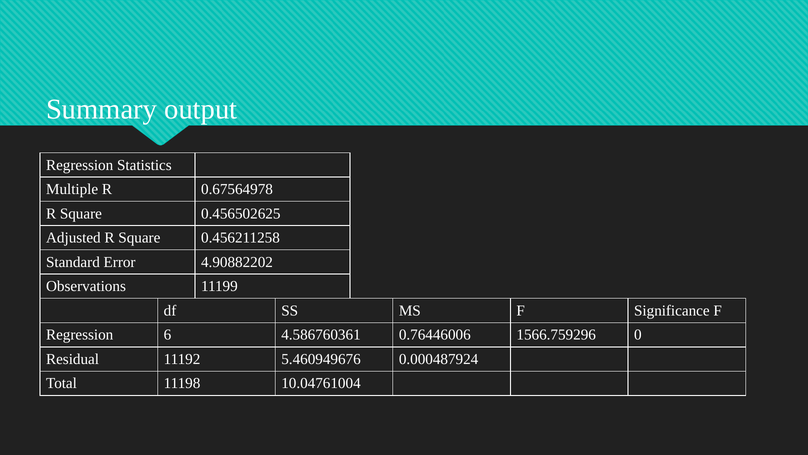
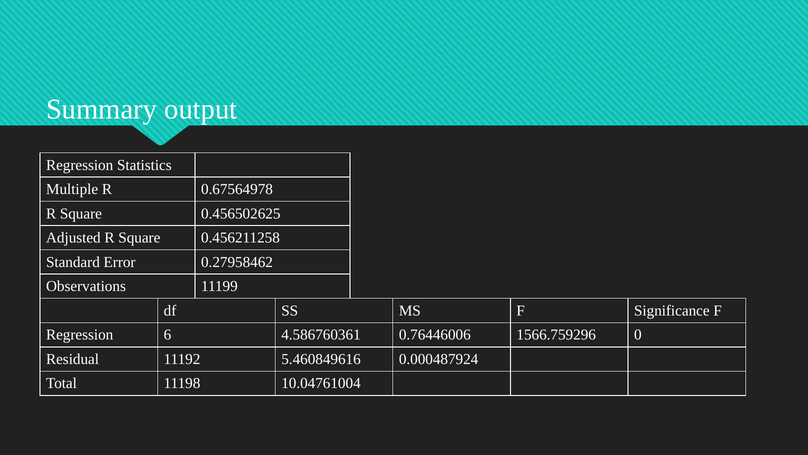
4.90882202: 4.90882202 -> 0.27958462 (237, 262)
5.460949676: 5.460949676 -> 5.460849616 (321, 359)
